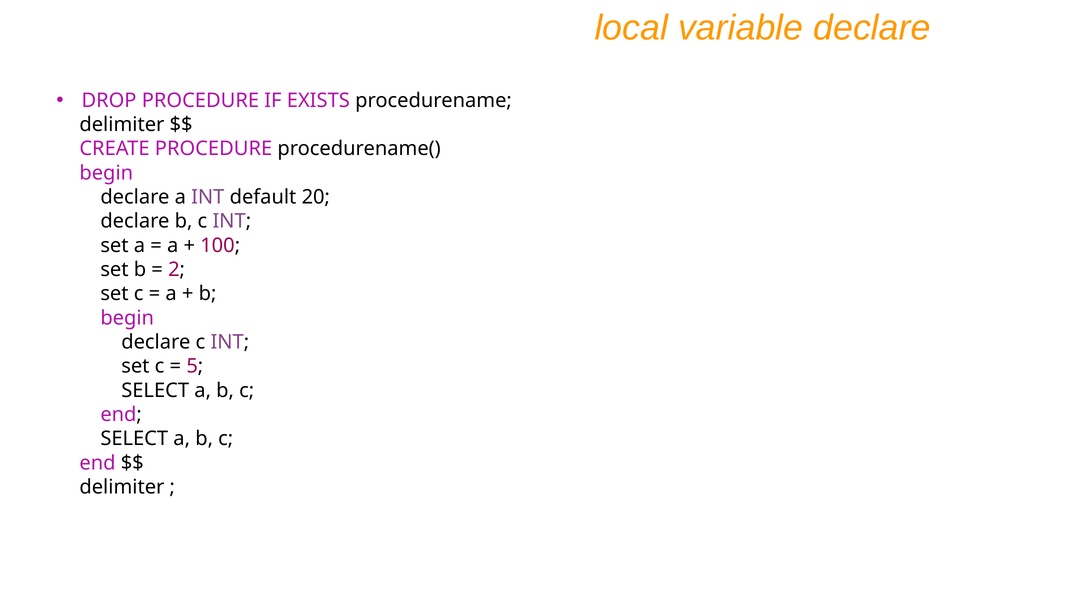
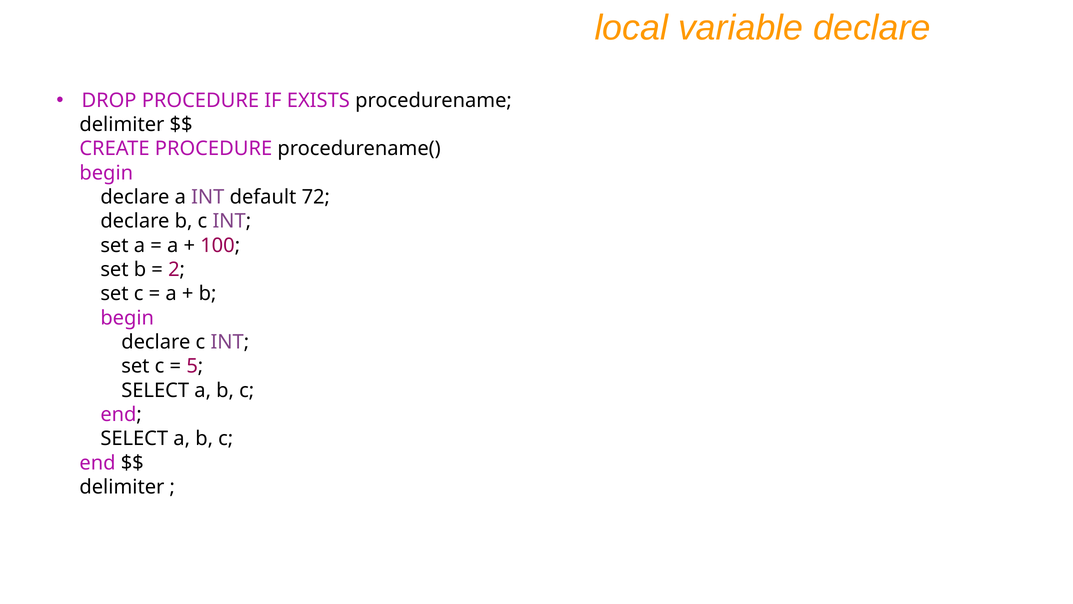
20: 20 -> 72 (316, 197)
